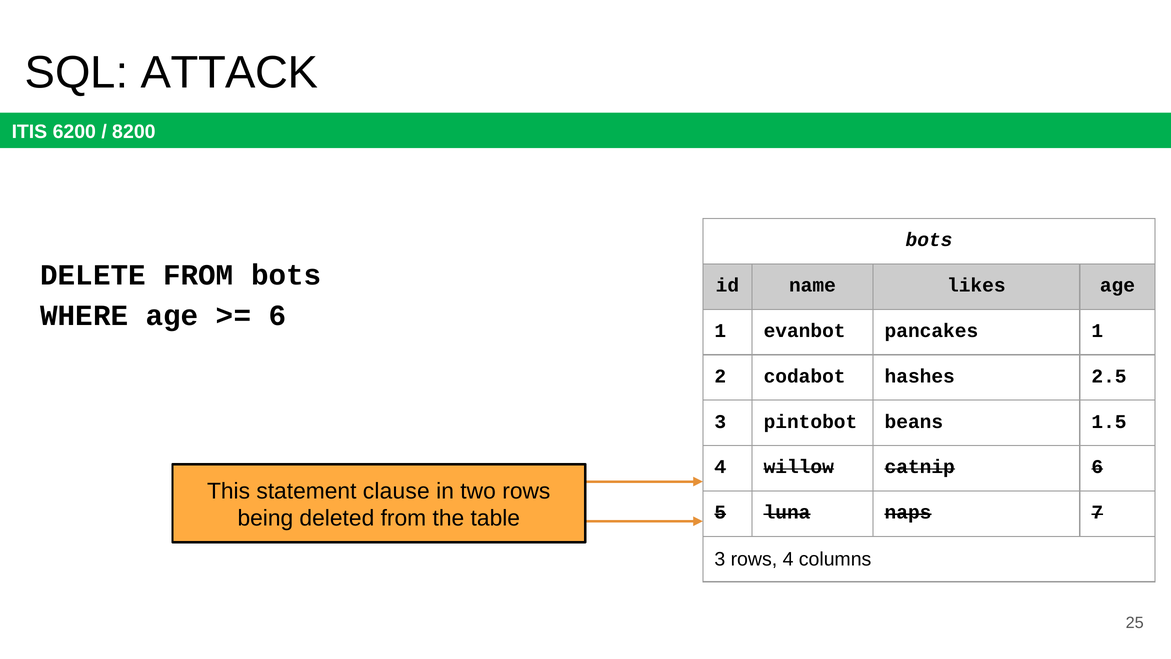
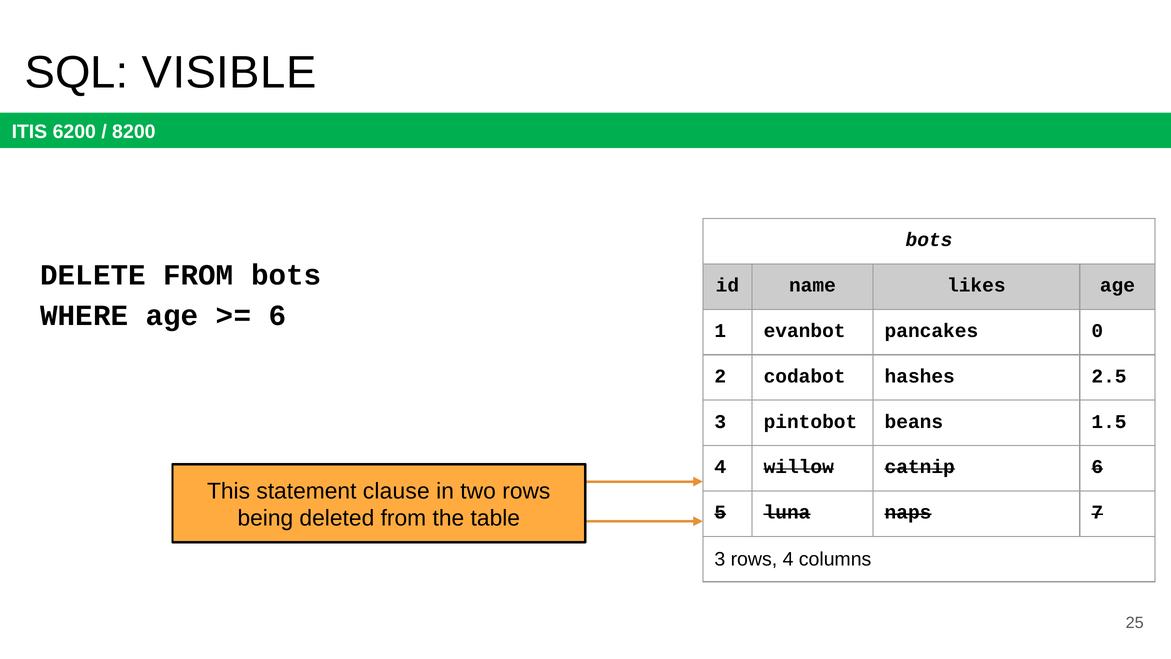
ATTACK: ATTACK -> VISIBLE (229, 73)
pancakes 1: 1 -> 0 (1097, 331)
